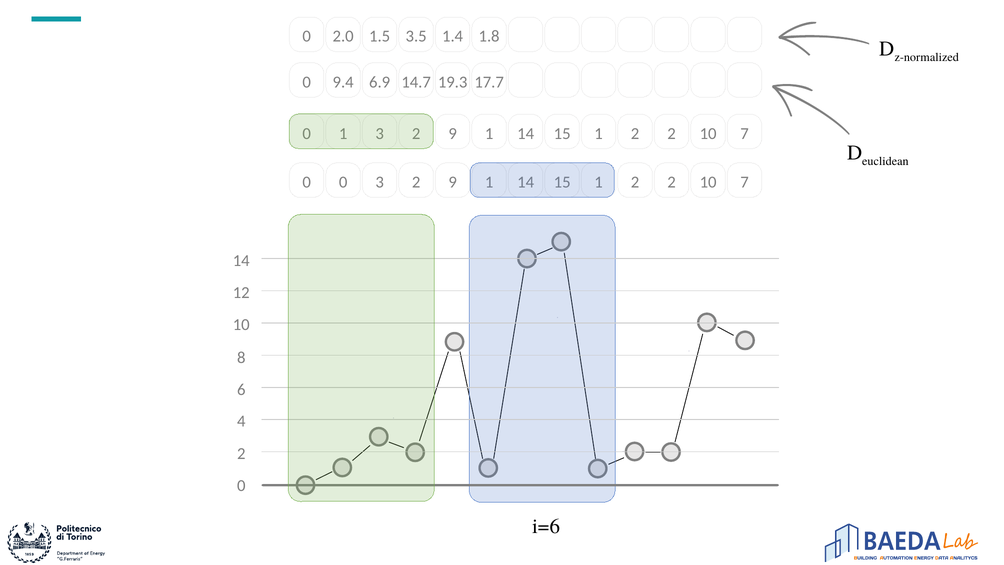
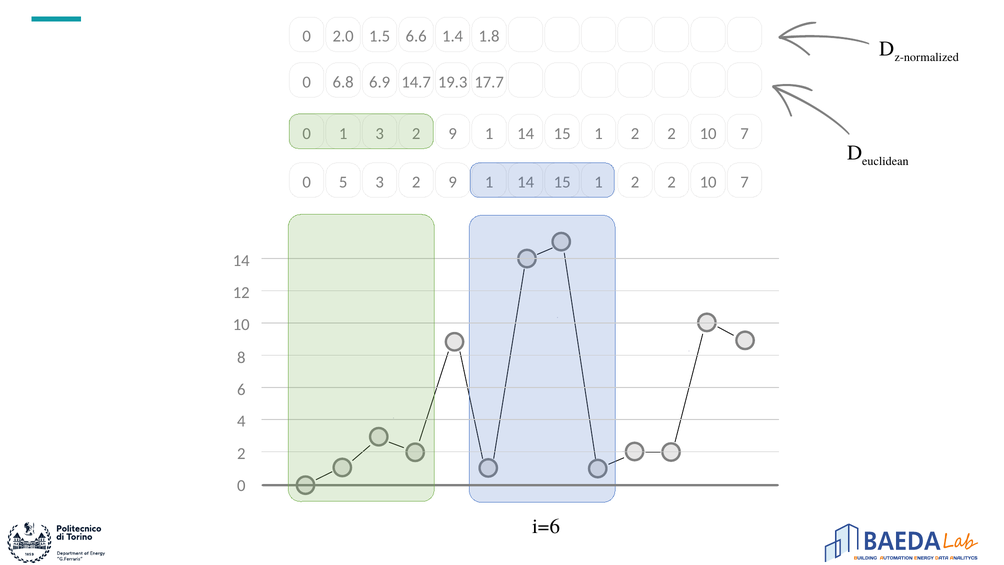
3.5: 3.5 -> 6.6 (416, 36)
9.4: 9.4 -> 6.8 (343, 82)
0: 0 -> 5 (343, 182)
